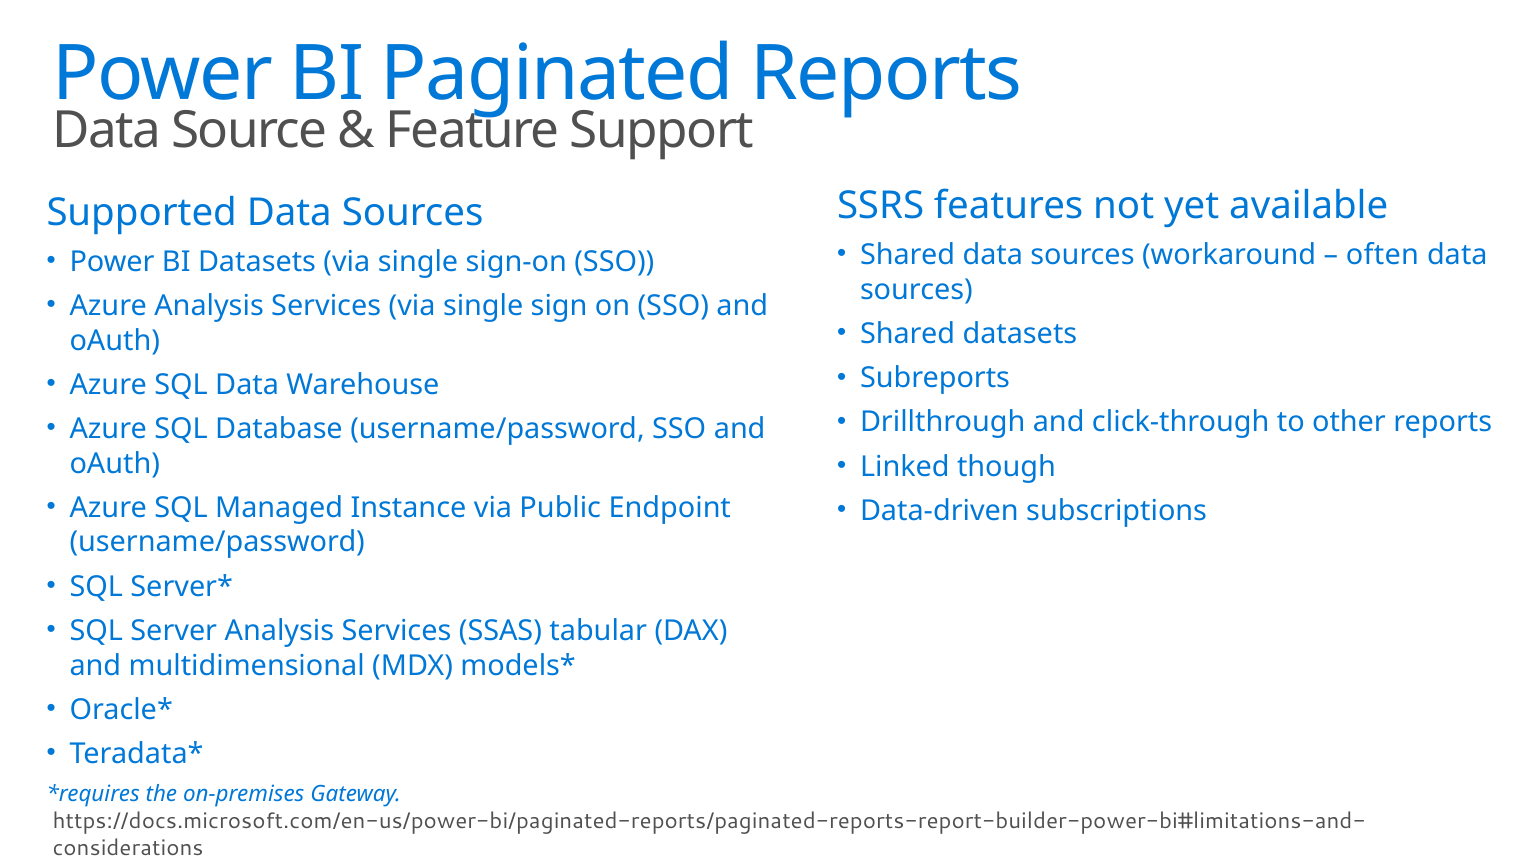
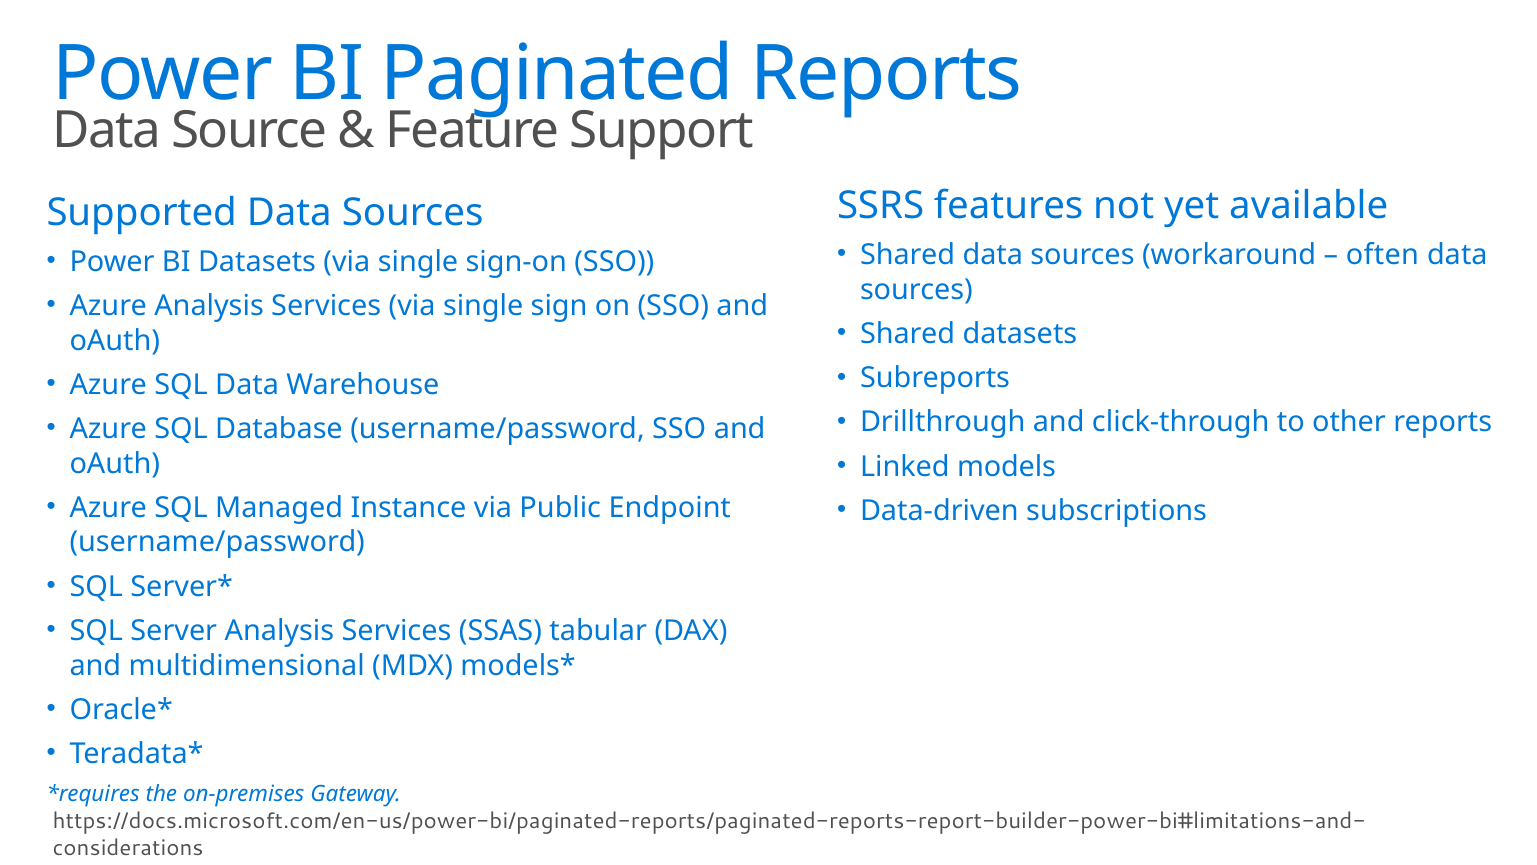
though: though -> models (1006, 466)
